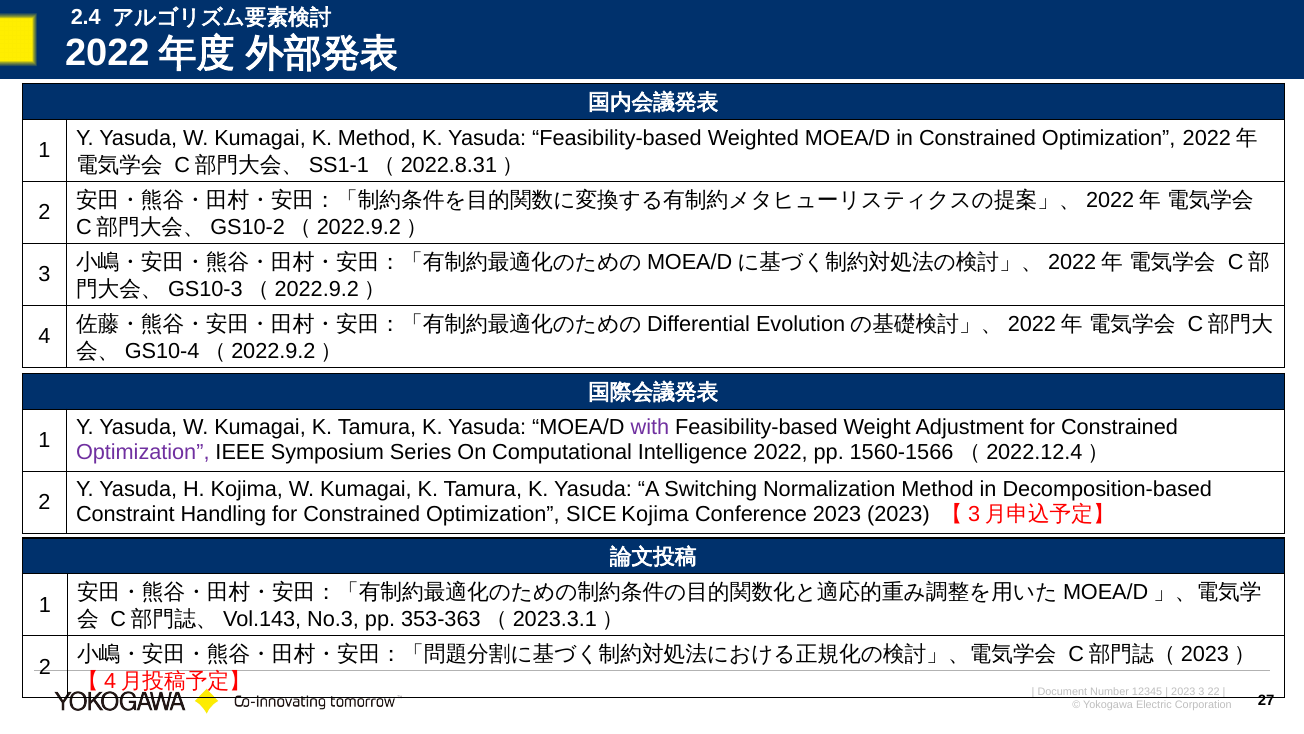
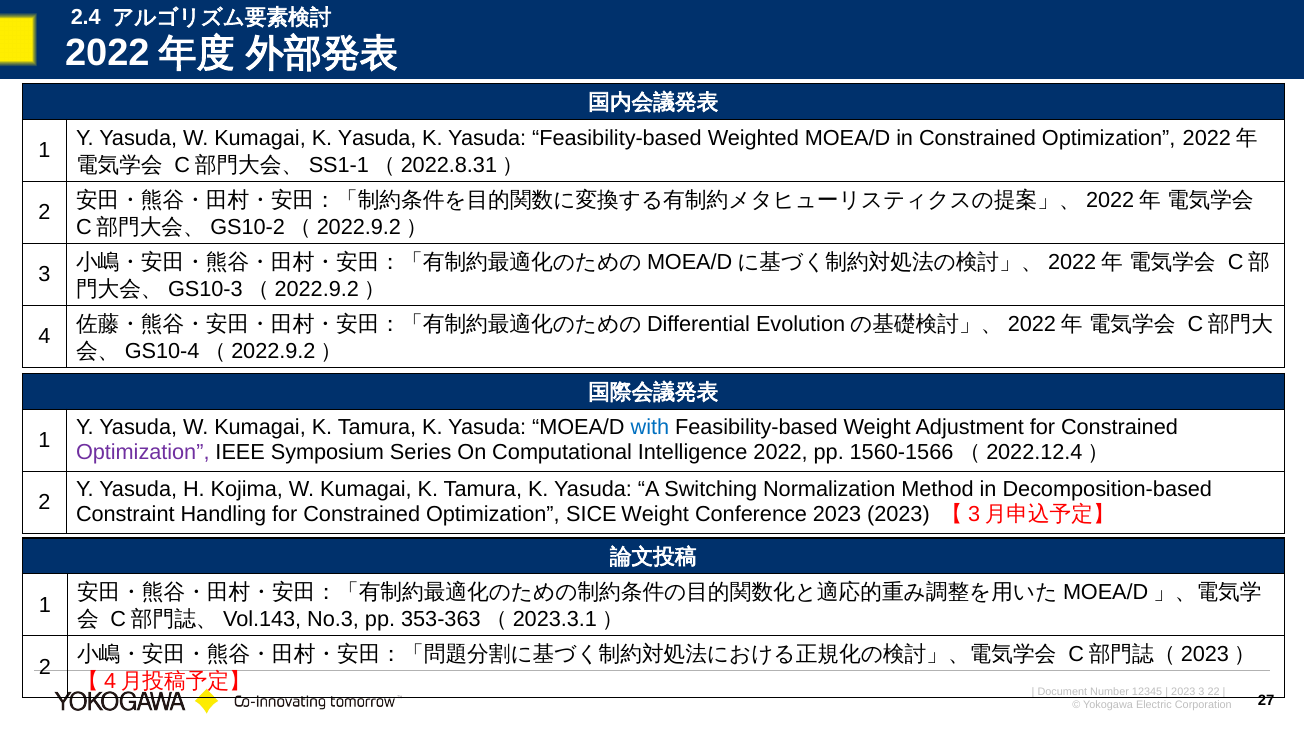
Kumagai K Method: Method -> Yasuda (377, 138)
with colour: purple -> blue (650, 427)
SICE Kojima: Kojima -> Weight (655, 514)
